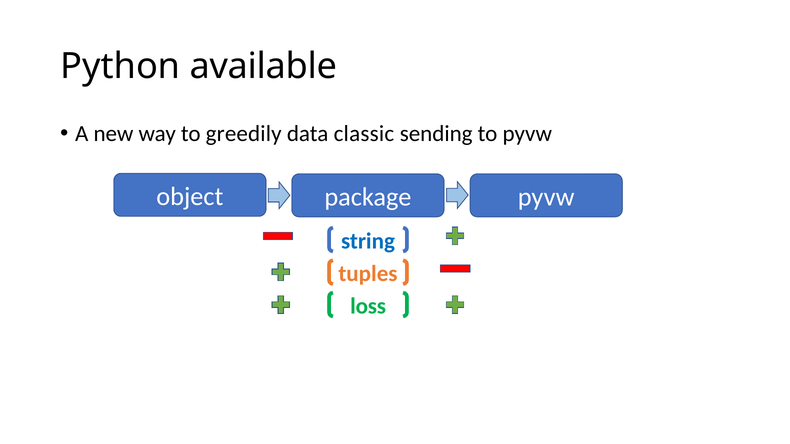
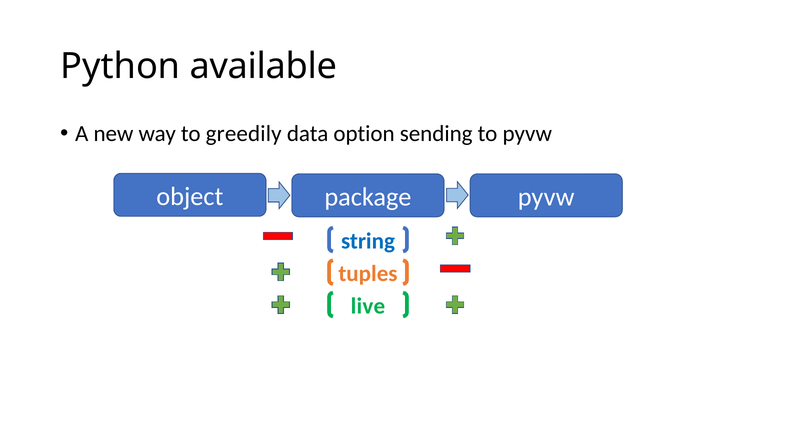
classic: classic -> option (364, 134)
loss: loss -> live (368, 306)
